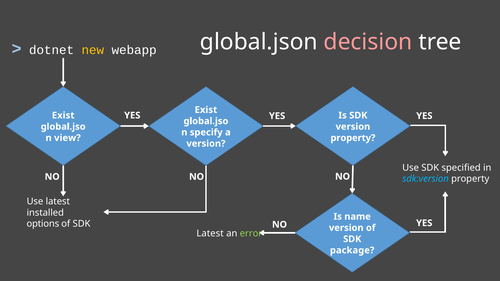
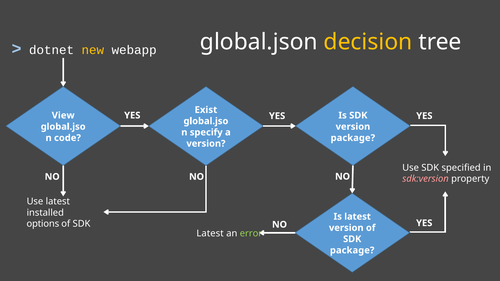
decision colour: pink -> yellow (368, 42)
Exist: Exist -> View (63, 115)
view: view -> code (67, 138)
property: property -> package (353, 138)
sdk:version colour: light blue -> pink (426, 179)
Is name: name -> latest (358, 217)
